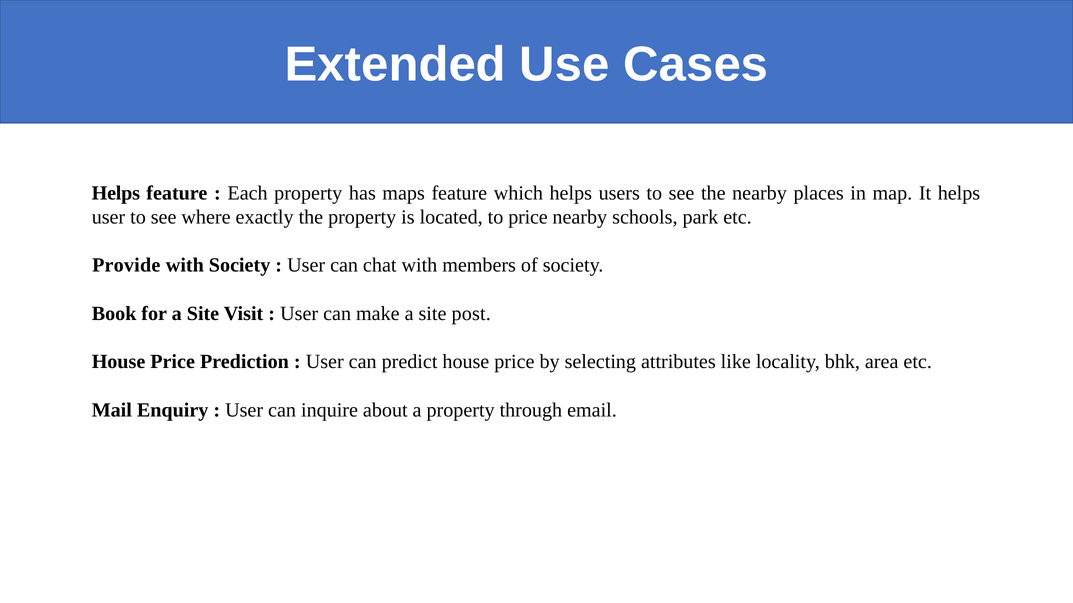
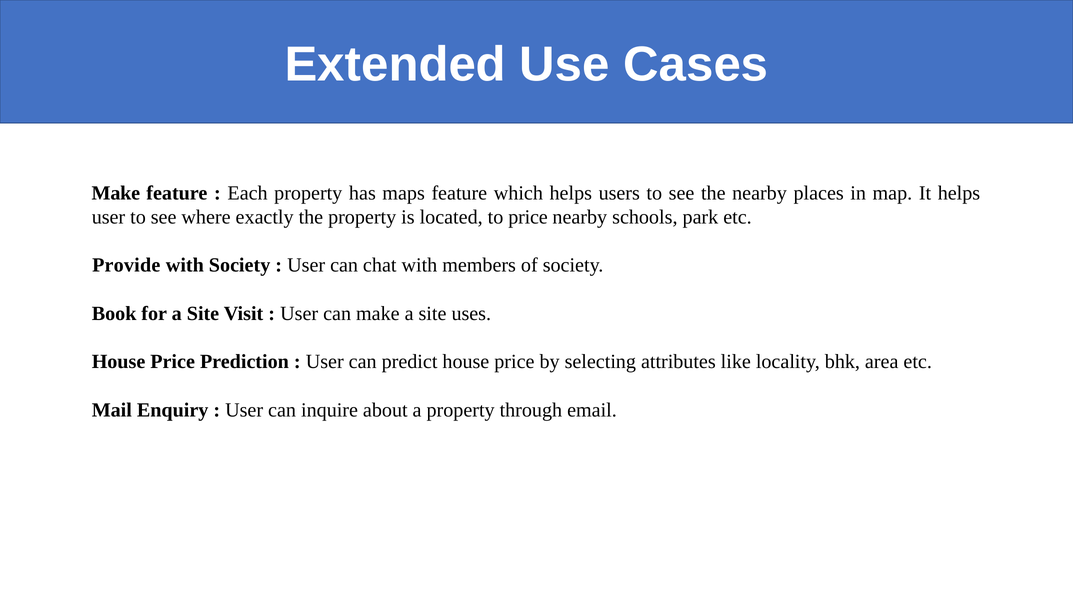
Helps: Helps -> Make (116, 193)
post: post -> uses (471, 314)
